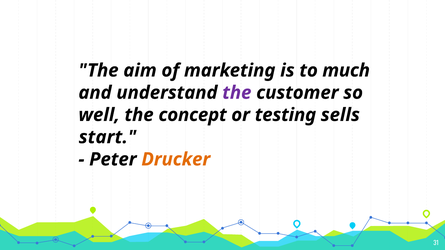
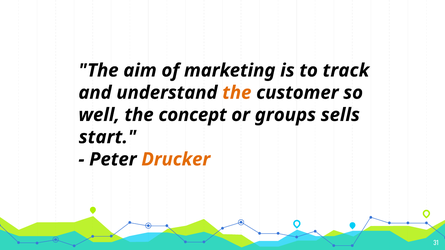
much: much -> track (346, 71)
the colour: purple -> orange (237, 93)
testing: testing -> groups (285, 115)
